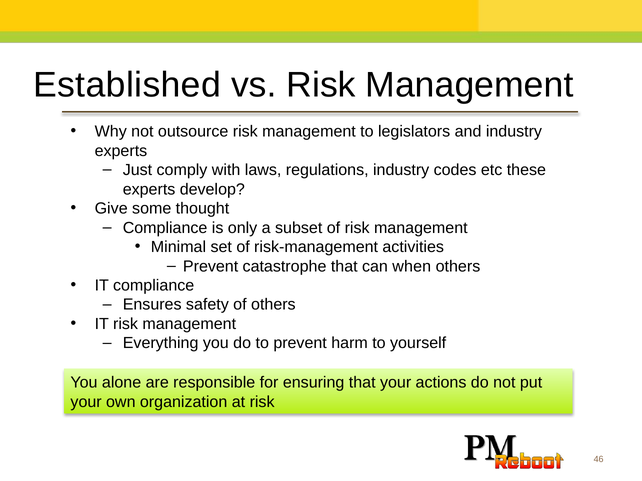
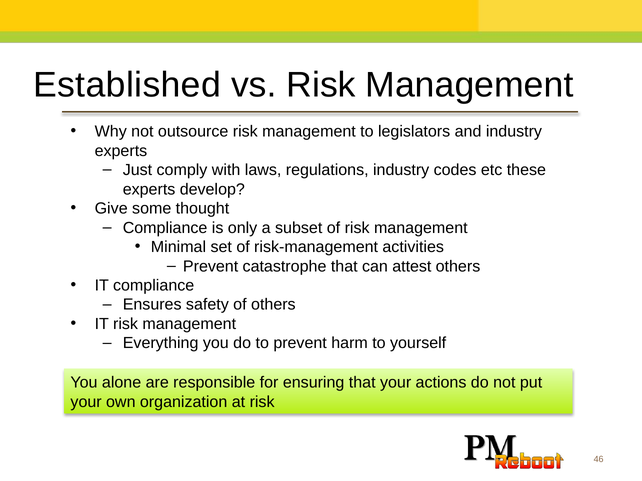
when: when -> attest (412, 266)
